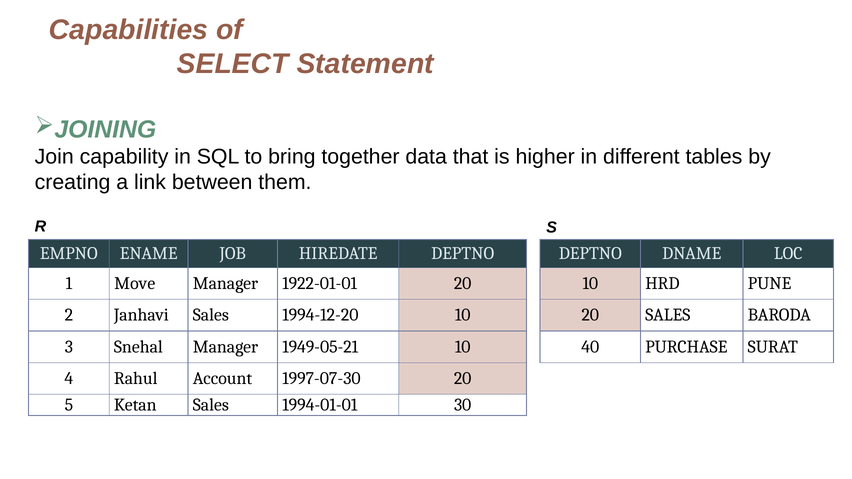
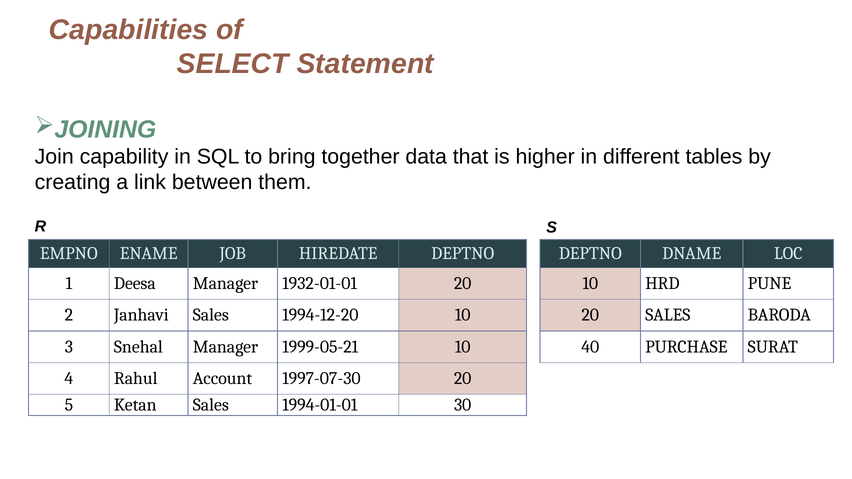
Move: Move -> Deesa (135, 284)
1922-01-01: 1922-01-01 -> 1932-01-01 (320, 284)
1949-05-21: 1949-05-21 -> 1999-05-21 (320, 347)
